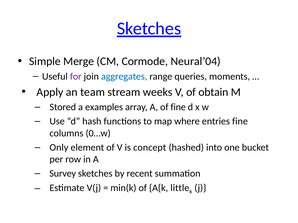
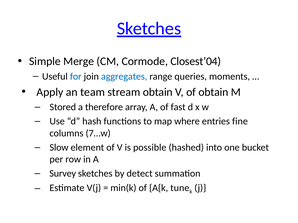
Neural’04: Neural’04 -> Closest’04 (196, 61)
for colour: purple -> blue (76, 77)
stream weeks: weeks -> obtain (158, 92)
examples: examples -> therefore (104, 107)
of fine: fine -> fast (178, 107)
0…w: 0…w -> 7…w (98, 134)
Only: Only -> Slow (59, 148)
concept: concept -> possible (150, 148)
recent: recent -> detect (140, 174)
little: little -> tune (180, 188)
